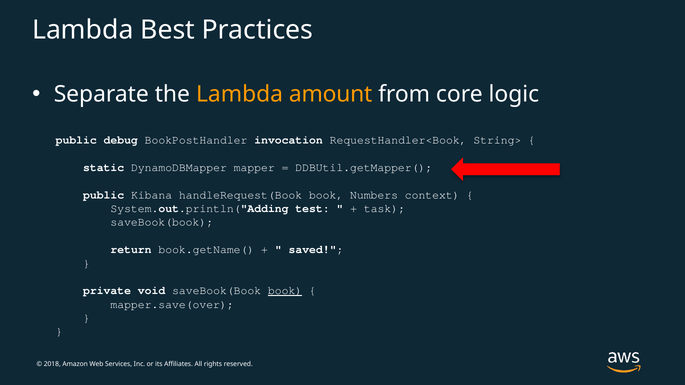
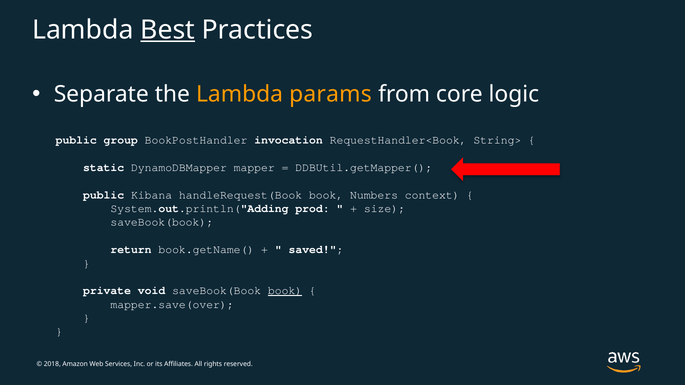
Best underline: none -> present (168, 30)
amount: amount -> params (330, 94)
debug: debug -> group (121, 140)
test: test -> prod (313, 209)
task: task -> size (384, 209)
